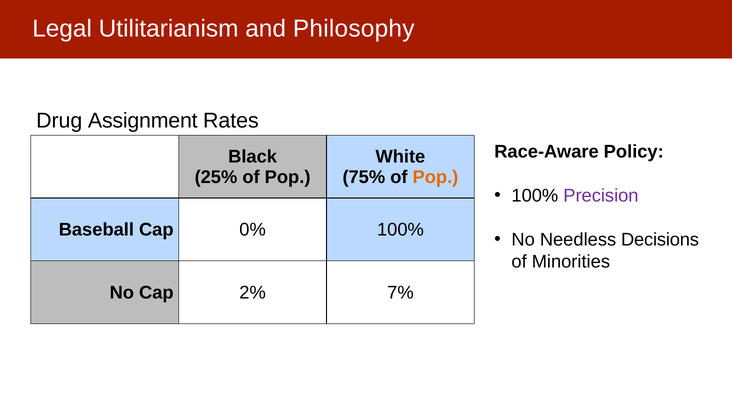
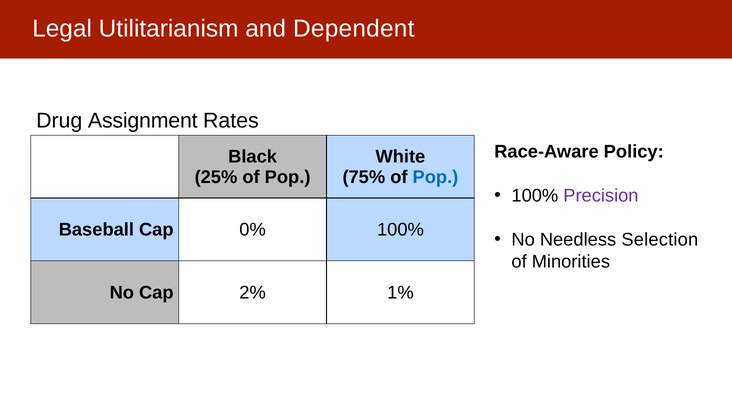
Philosophy: Philosophy -> Dependent (354, 29)
Pop colour: orange -> blue (435, 177)
Decisions: Decisions -> Selection (660, 239)
7%: 7% -> 1% (400, 292)
